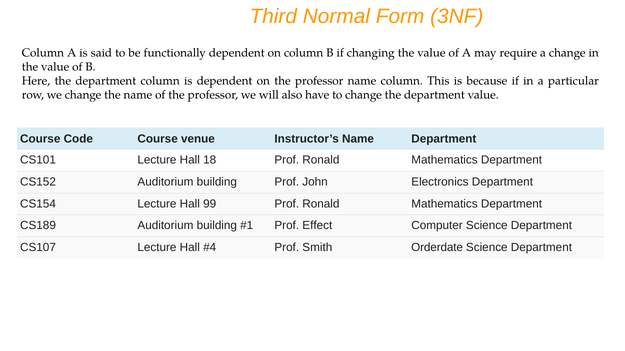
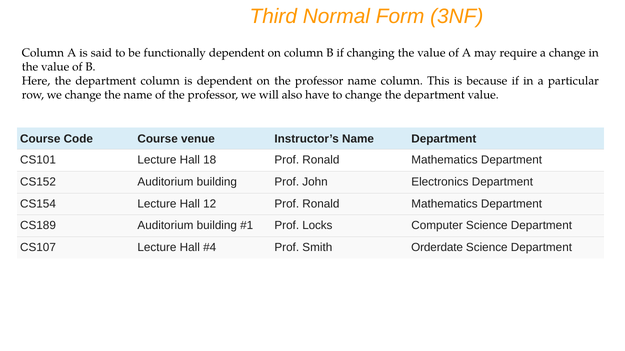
99: 99 -> 12 (210, 204)
Effect: Effect -> Locks (317, 226)
